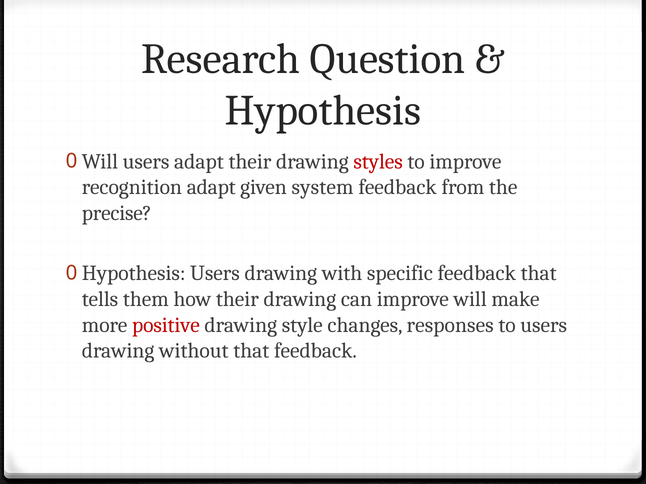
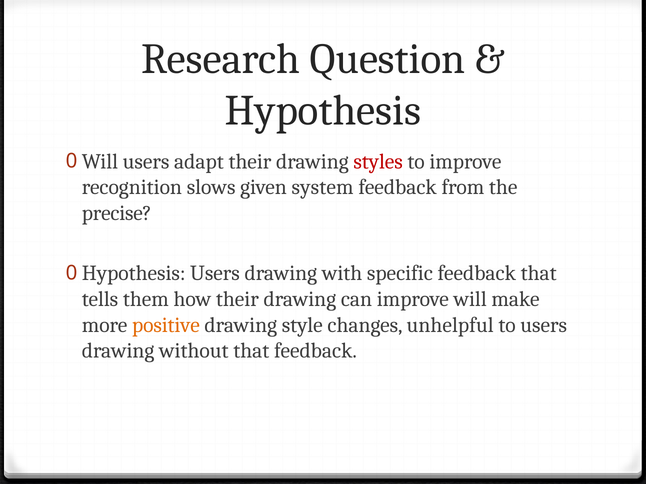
recognition adapt: adapt -> slows (211, 188)
positive colour: red -> orange (166, 325)
responses: responses -> unhelpful (450, 325)
